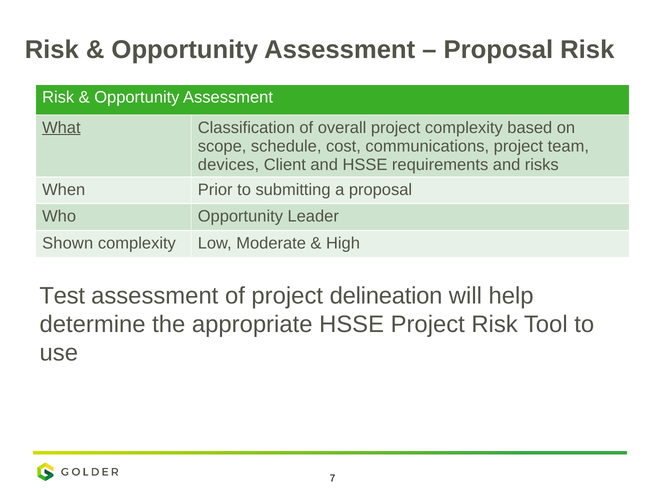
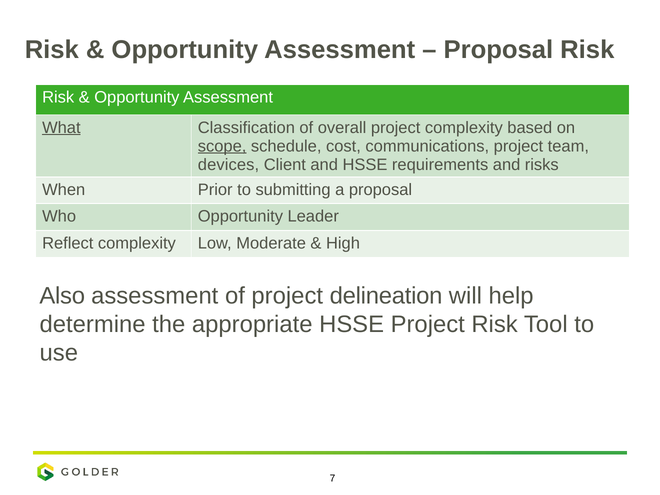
scope underline: none -> present (222, 146)
Shown: Shown -> Reflect (68, 243)
Test: Test -> Also (62, 296)
